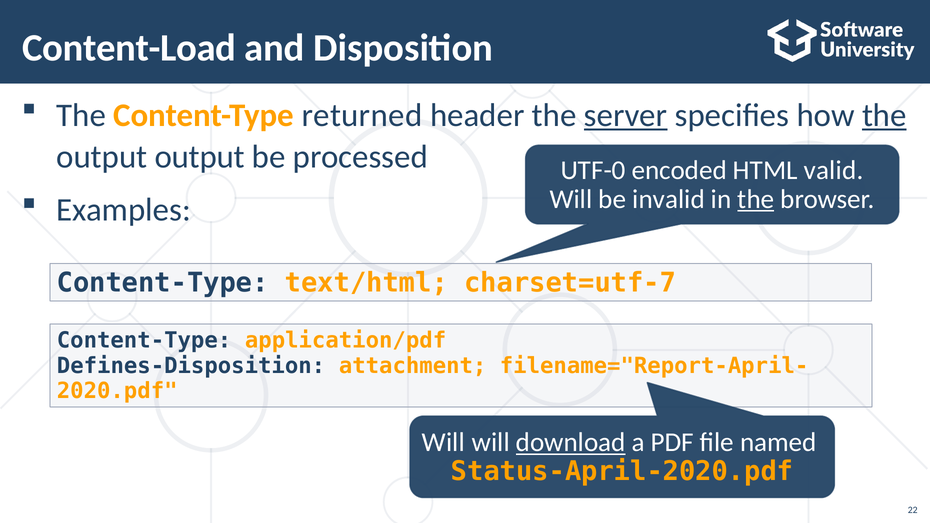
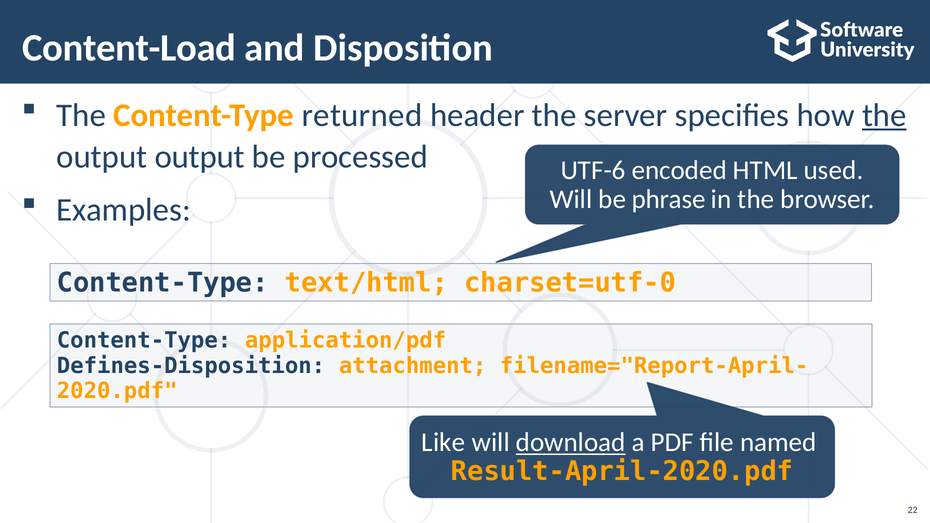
server underline: present -> none (626, 115)
UTF-0: UTF-0 -> UTF-6 (593, 170)
valid: valid -> used (834, 170)
invalid: invalid -> phrase (669, 199)
the underline: present -> none (756, 199)
charset=utf-7: charset=utf-7 -> charset=utf-0 (570, 283)
Will: Will -> Like (443, 443)
Status-April-2020.pdf: Status-April-2020.pdf -> Result-April-2020.pdf (622, 472)
